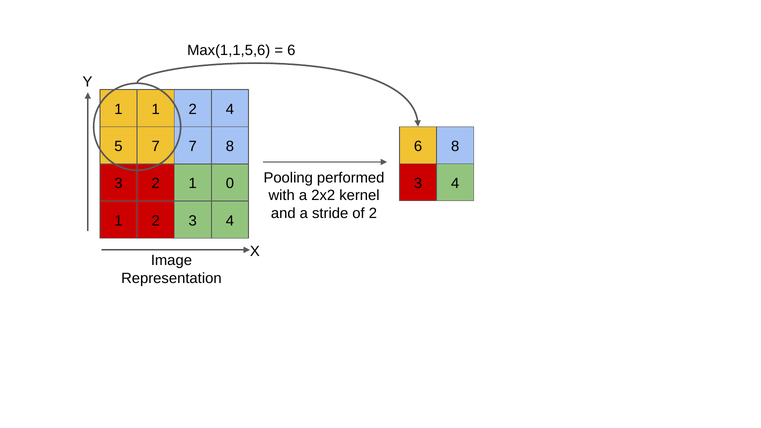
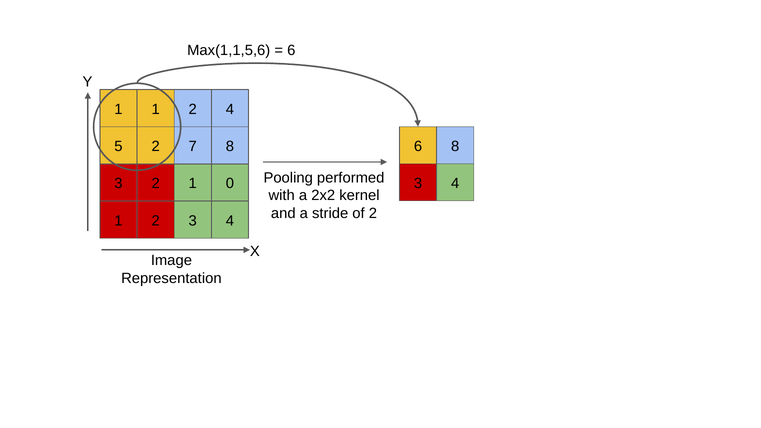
5 7: 7 -> 2 (156, 146)
